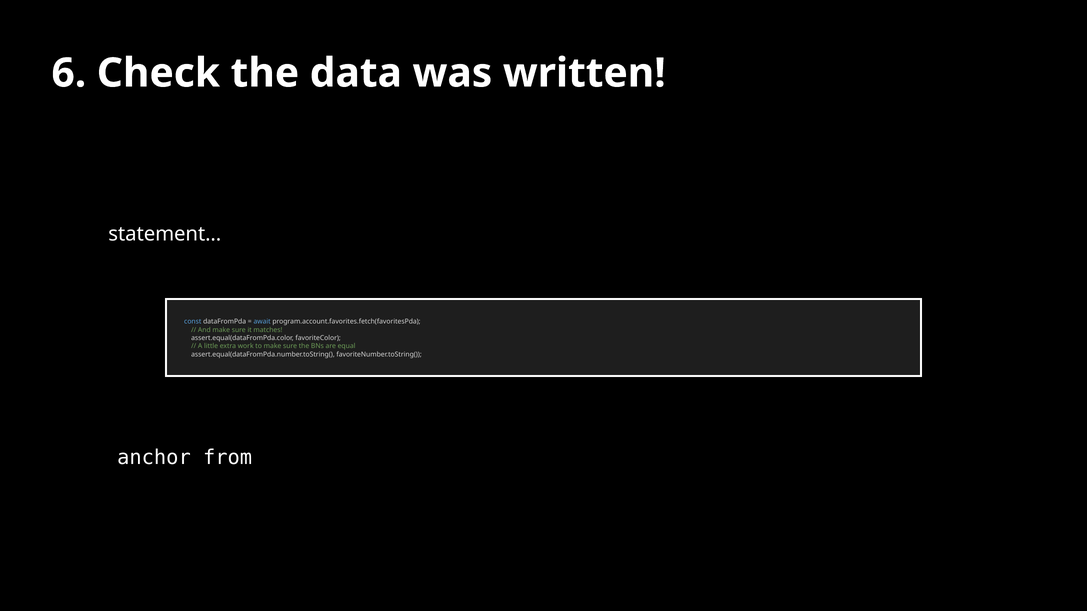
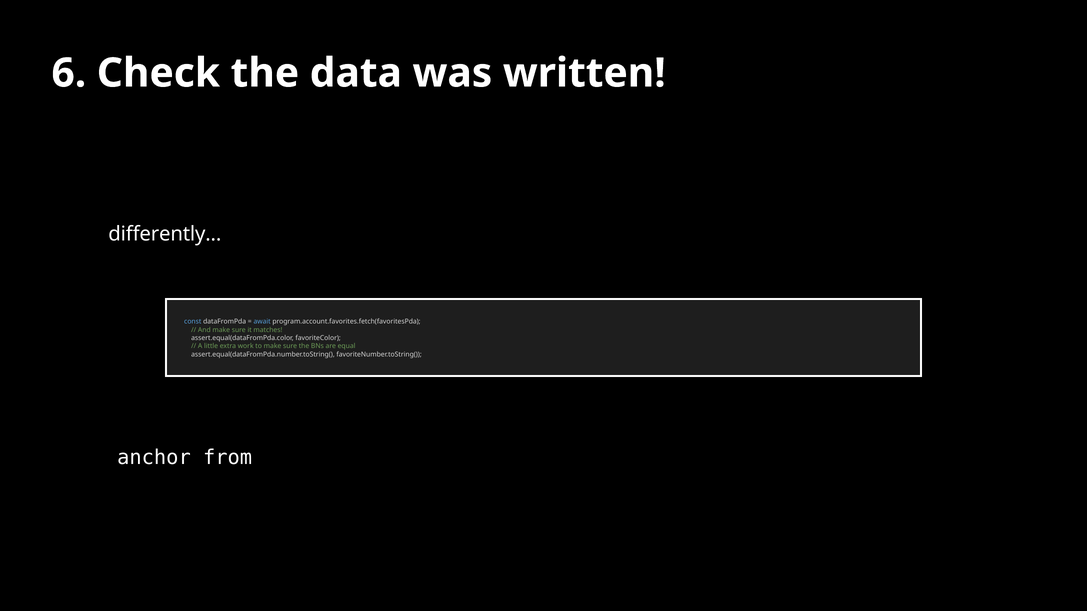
statement: statement -> differently (165, 234)
